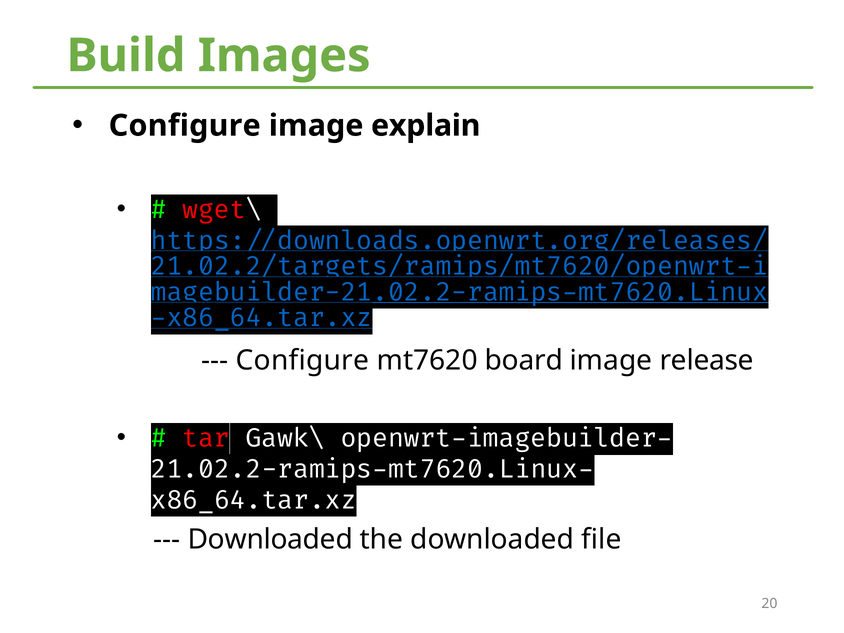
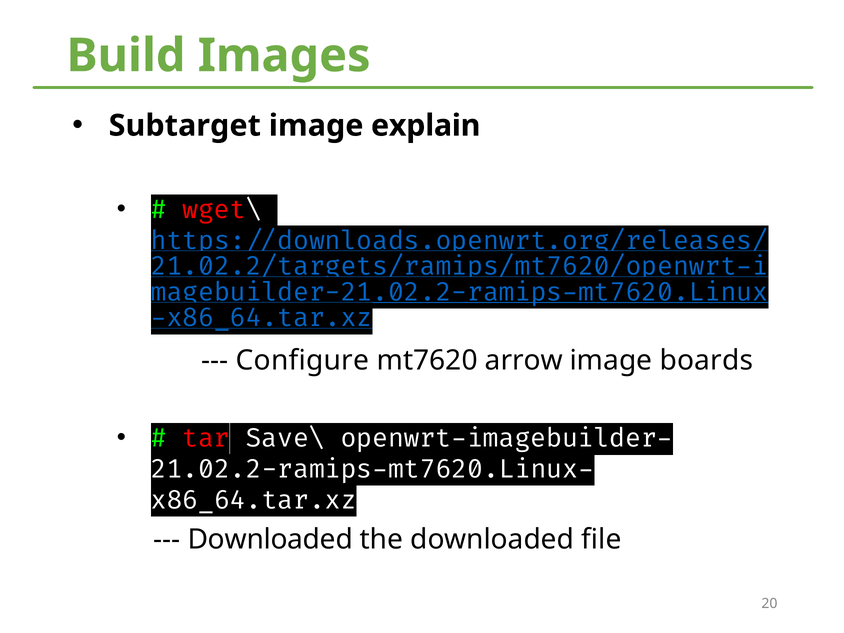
Configure: Configure -> Subtarget (185, 126)
board: board -> arrow (524, 361)
release: release -> boards (706, 361)
Gawk\: Gawk\ -> Save\ (285, 438)
